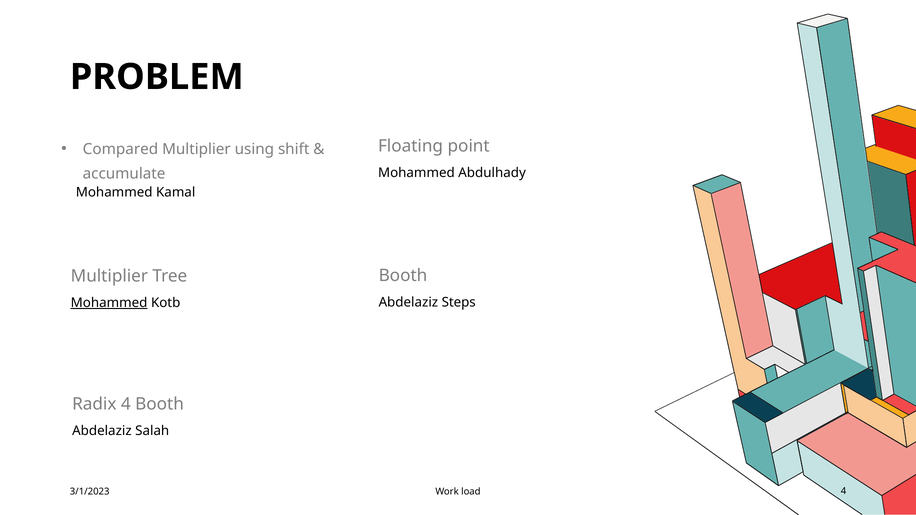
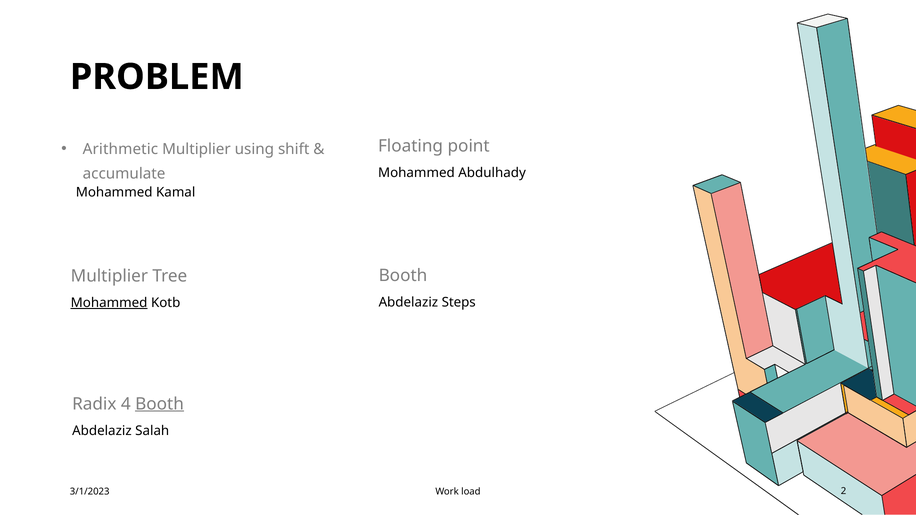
Compared: Compared -> Arithmetic (120, 149)
Booth underline: none -> present (160, 404)
load 4: 4 -> 2 (843, 491)
